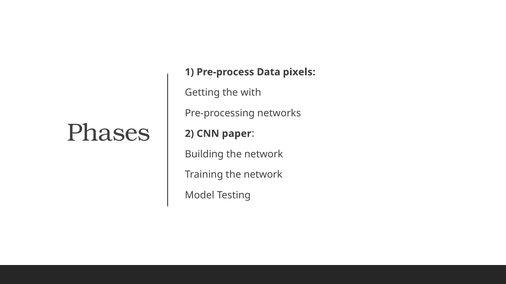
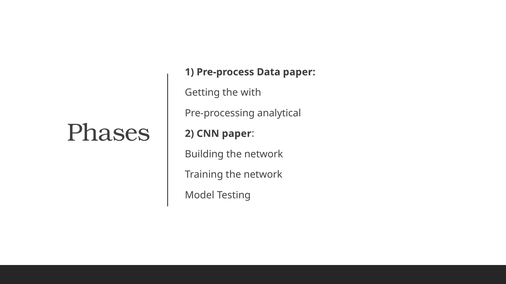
Data pixels: pixels -> paper (299, 72)
networks: networks -> analytical (279, 113)
